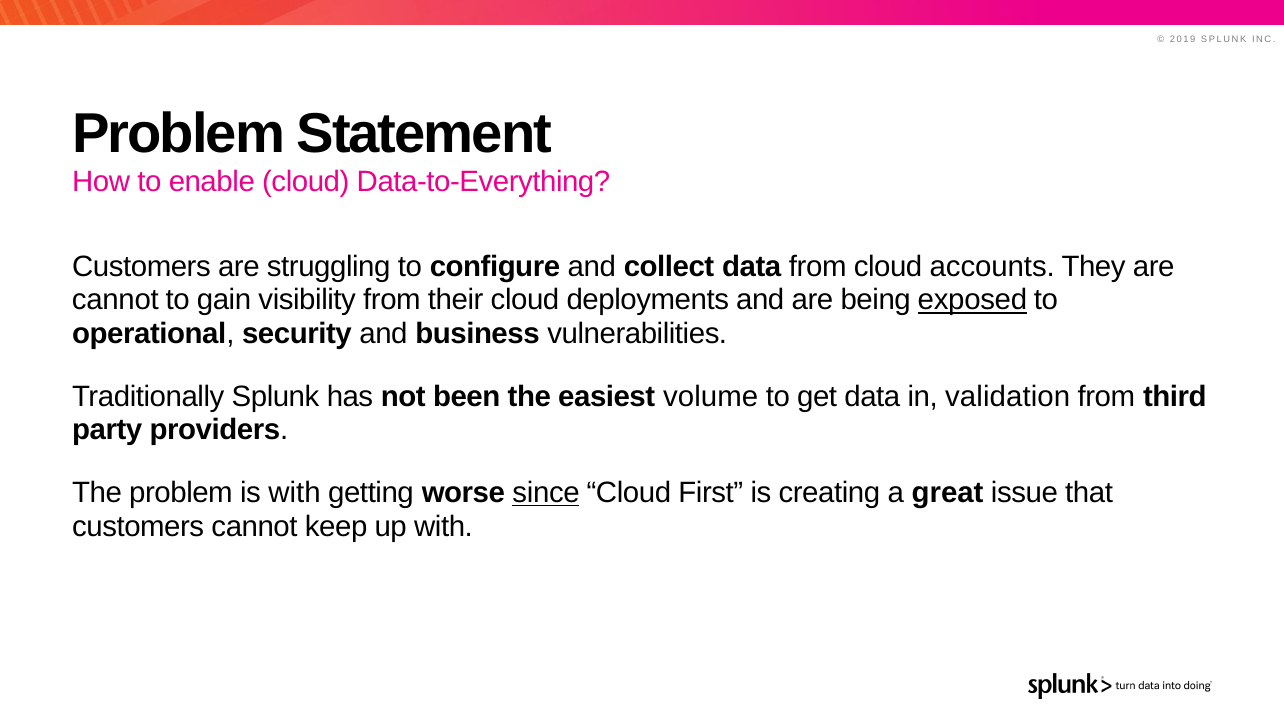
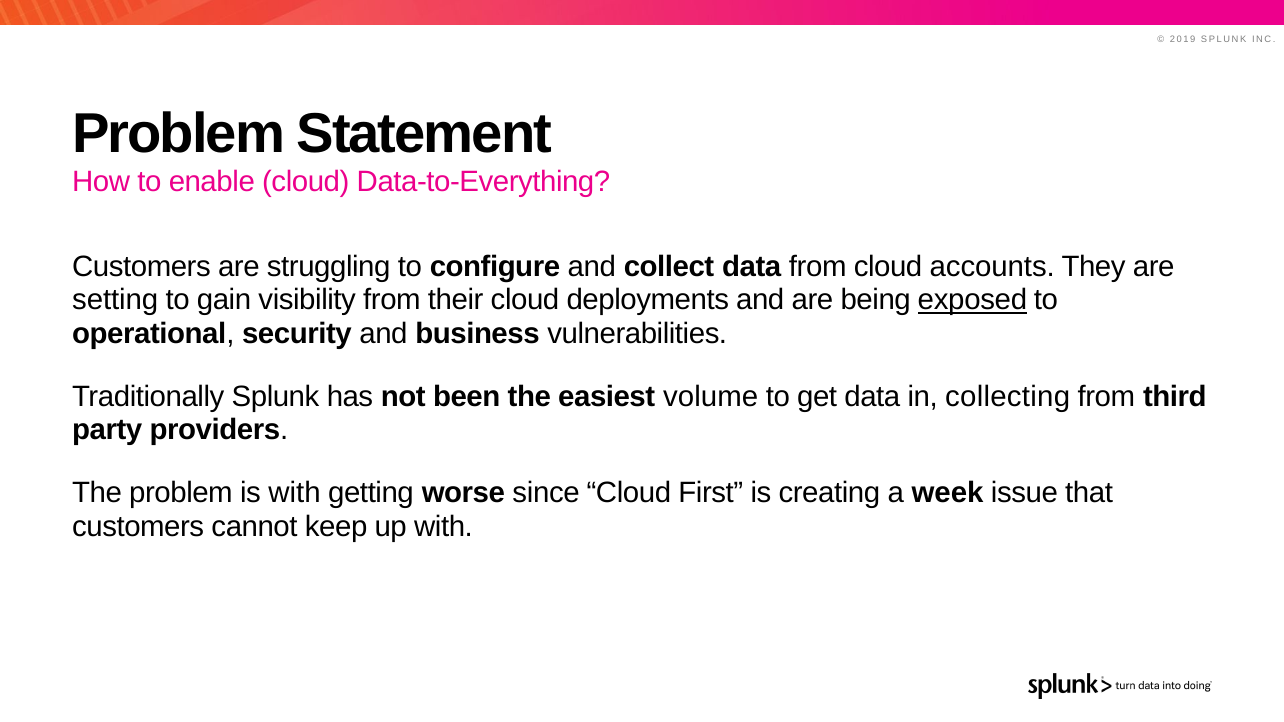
cannot: cannot -> setting (115, 300)
validation: validation -> collecting (1008, 397)
since underline: present -> none (546, 493)
great: great -> week (948, 493)
